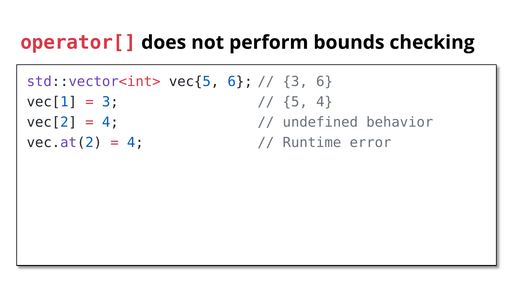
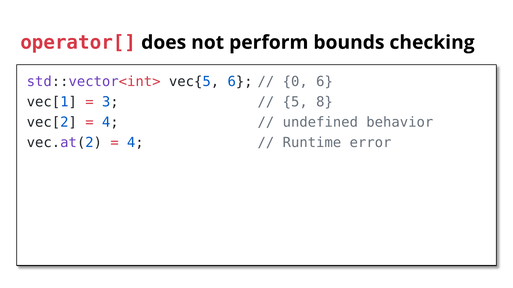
3: 3 -> 0 (295, 82)
5 4: 4 -> 8 (324, 102)
